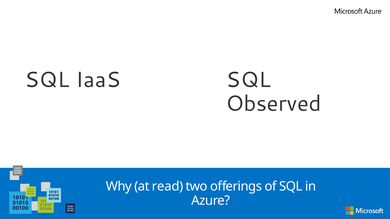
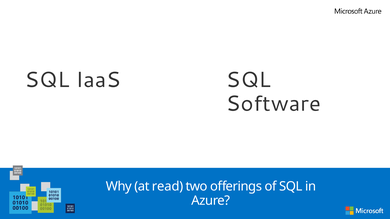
Observed: Observed -> Software (273, 104)
